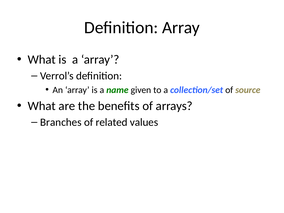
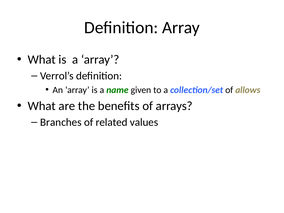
source: source -> allows (248, 90)
